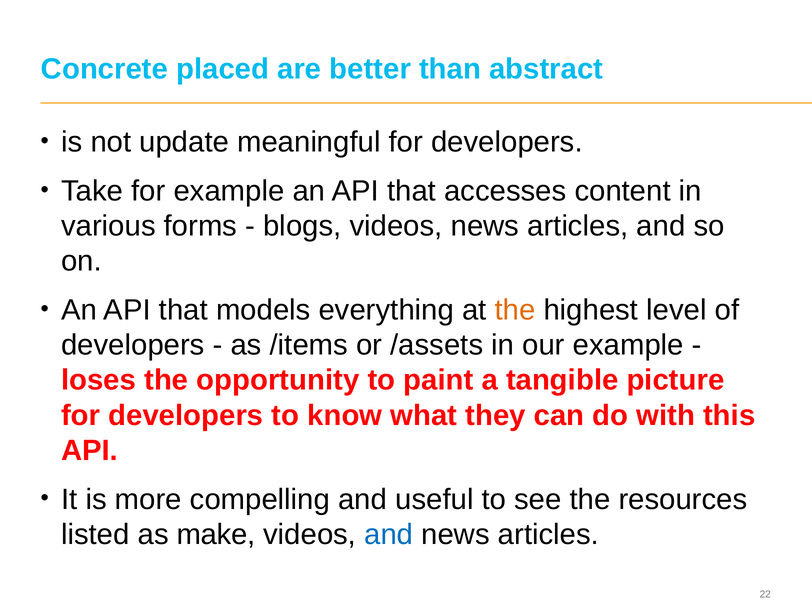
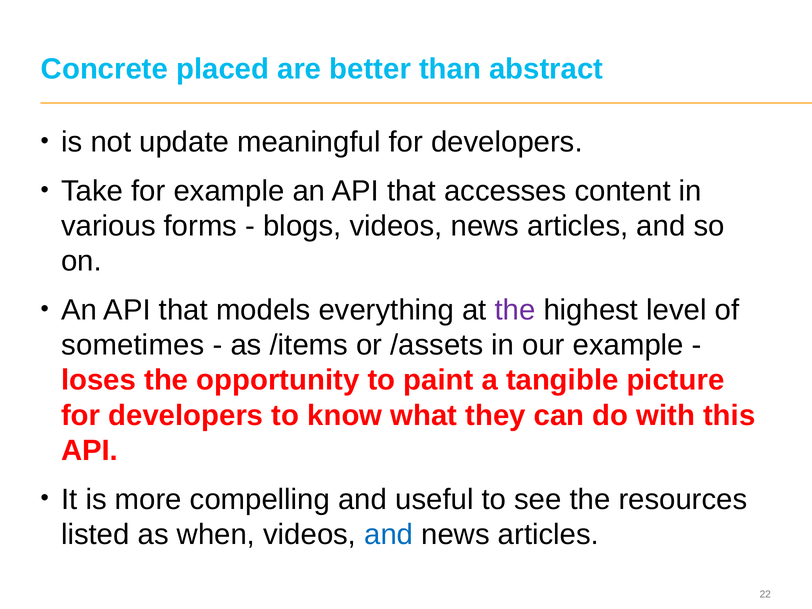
the colour: orange -> purple (515, 310)
developers: developers -> sometimes (133, 345)
make: make -> when (216, 534)
